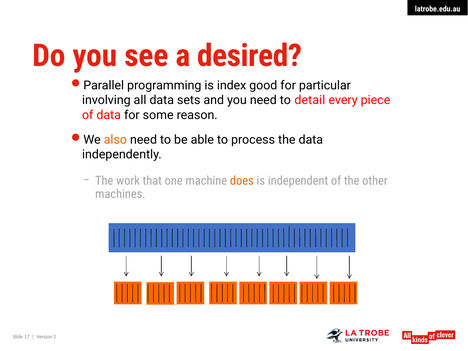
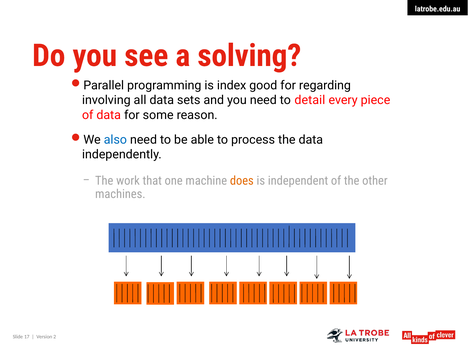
desired: desired -> solving (249, 56)
particular: particular -> regarding (325, 85)
also colour: orange -> blue (115, 140)
